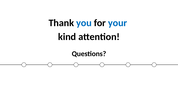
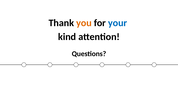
you colour: blue -> orange (84, 23)
